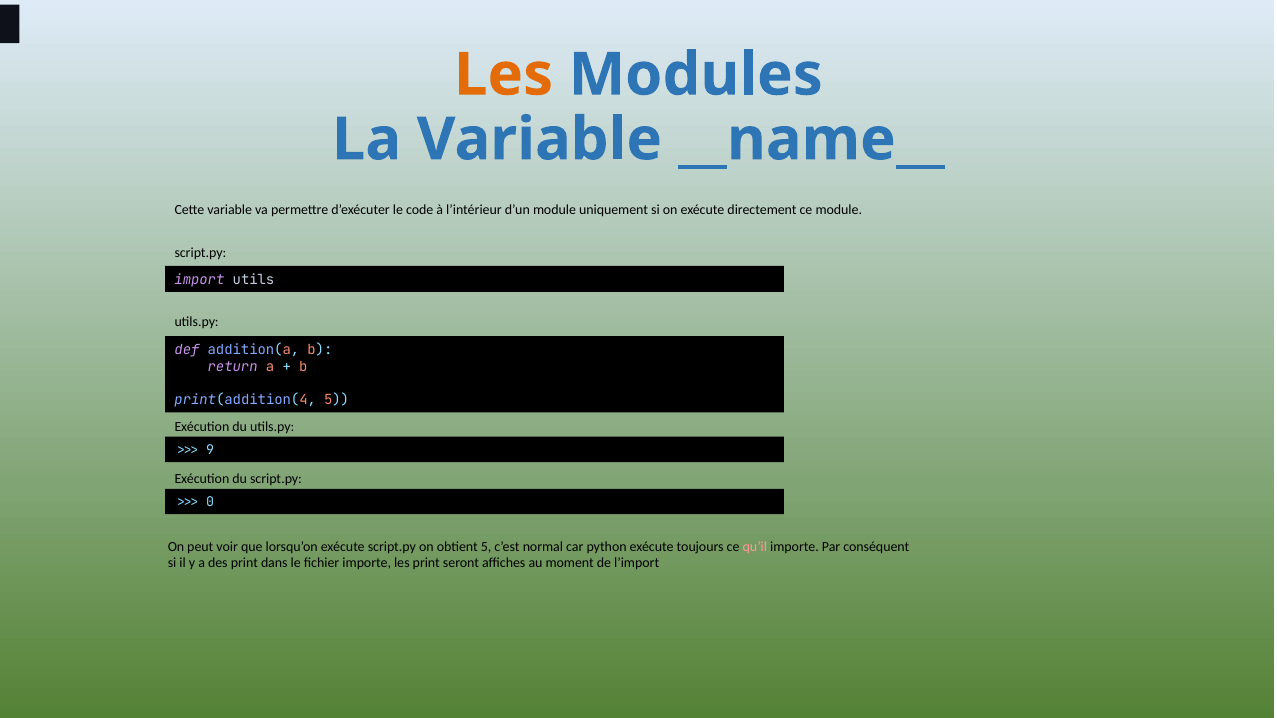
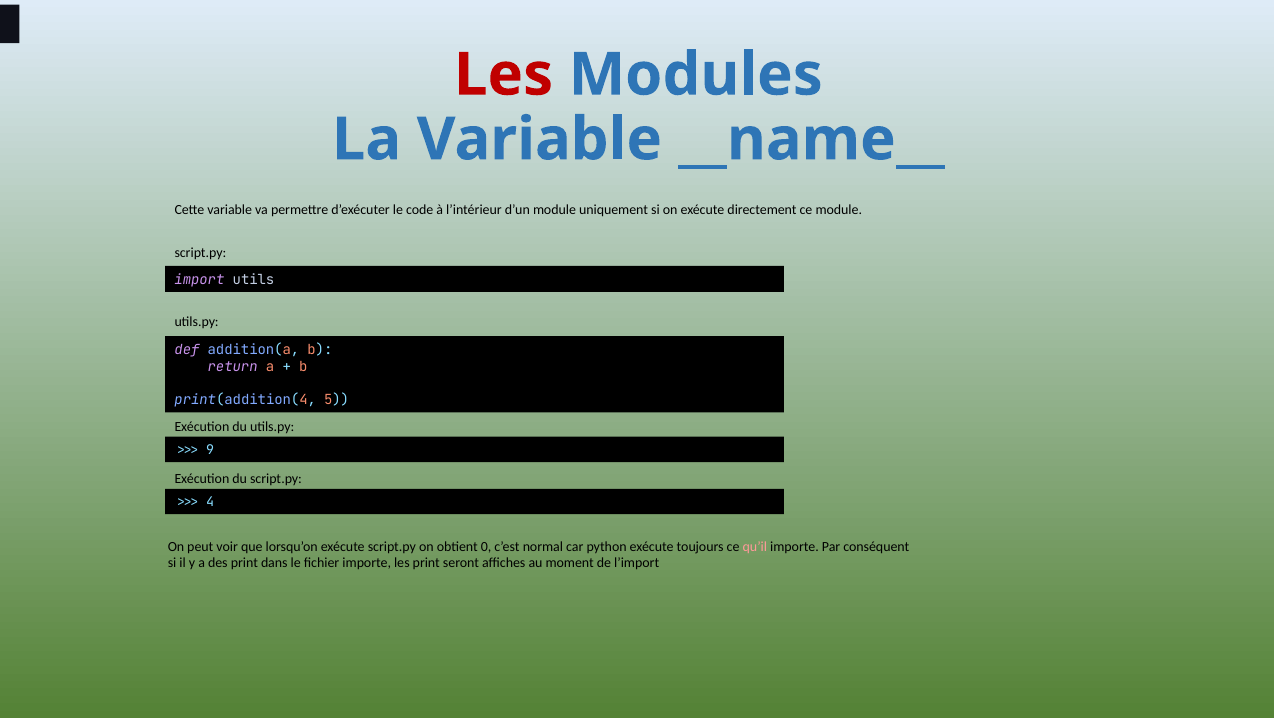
Les colour: orange -> red (504, 75)
0: 0 -> 4 (210, 503)
obtient 5: 5 -> 0 (486, 547)
